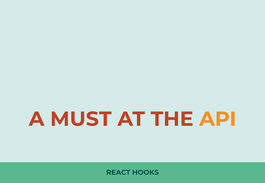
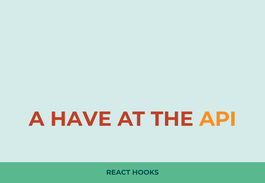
MUST: MUST -> HAVE (81, 119)
